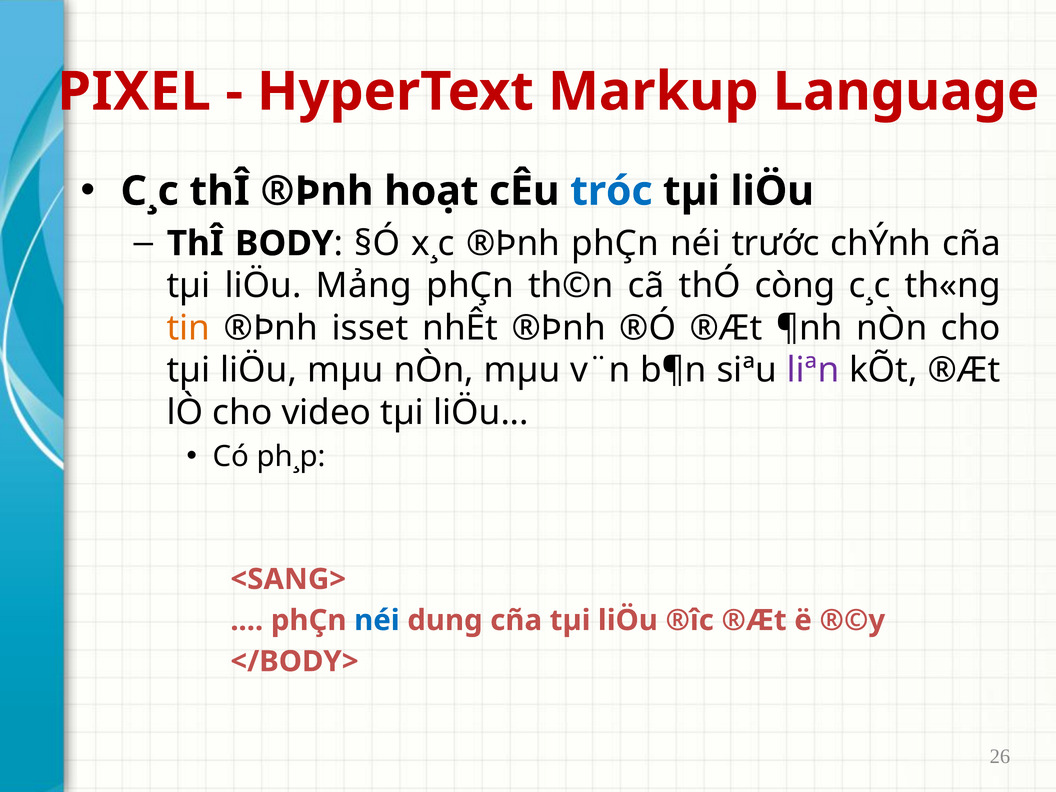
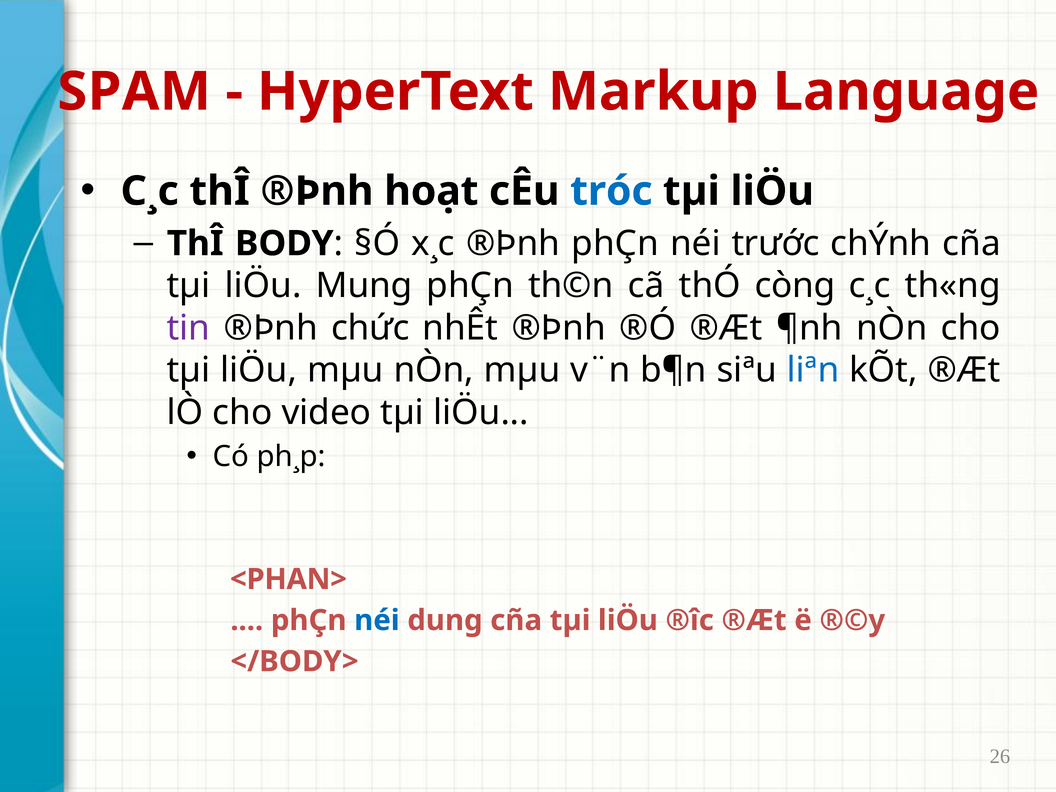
PIXEL: PIXEL -> SPAM (134, 92)
Mảng: Mảng -> Mung (364, 286)
tin colour: orange -> purple (188, 328)
isset: isset -> chức (370, 328)
liªn colour: purple -> blue (813, 370)
<SANG>: <SANG> -> <PHAN> (288, 579)
